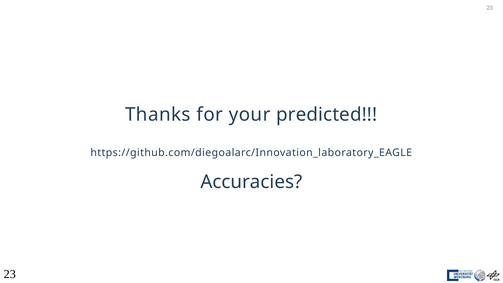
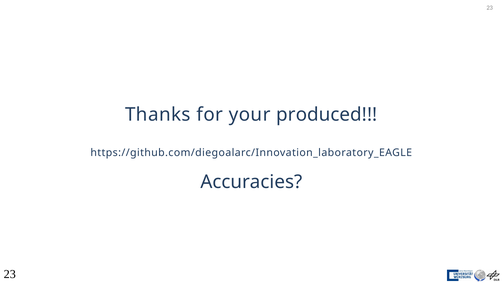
predicted: predicted -> produced (327, 115)
